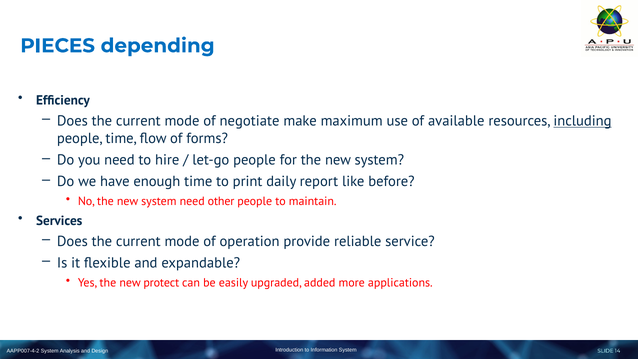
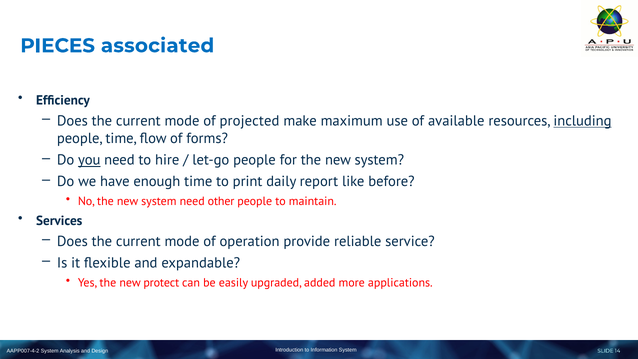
depending: depending -> associated (158, 46)
negotiate: negotiate -> projected (249, 121)
you underline: none -> present (89, 160)
